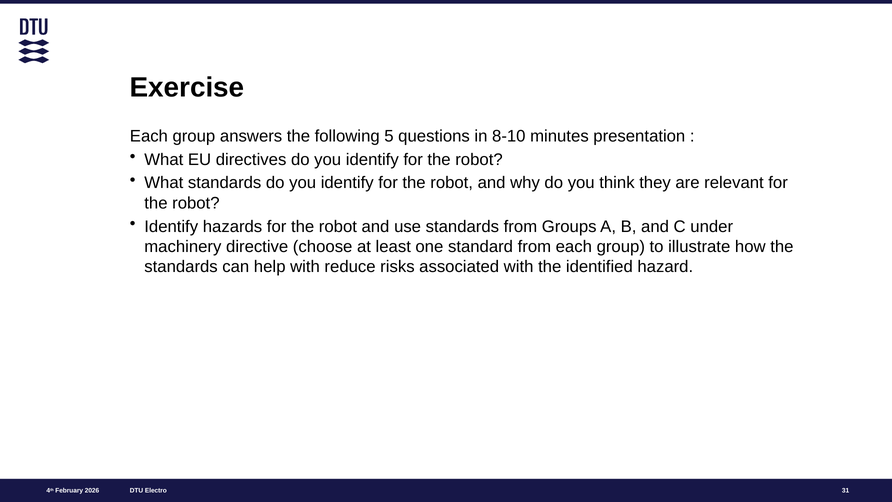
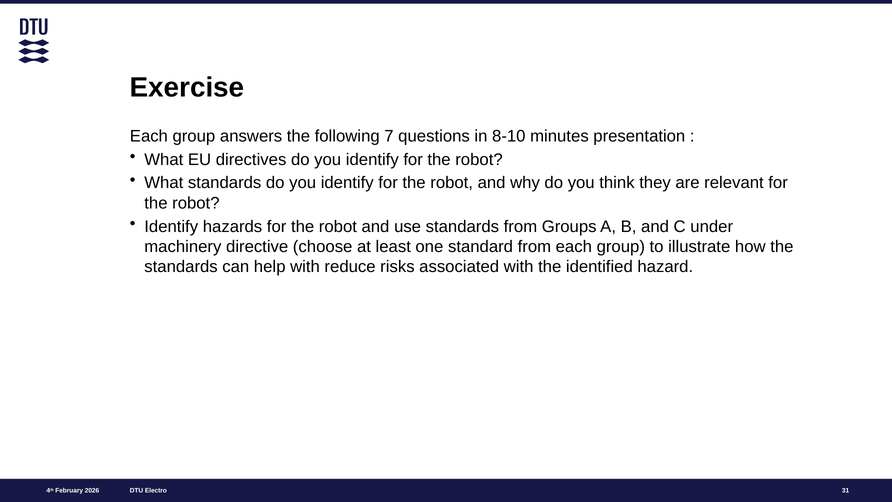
5: 5 -> 7 (389, 136)
